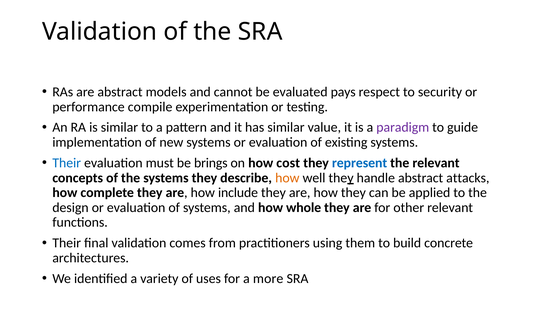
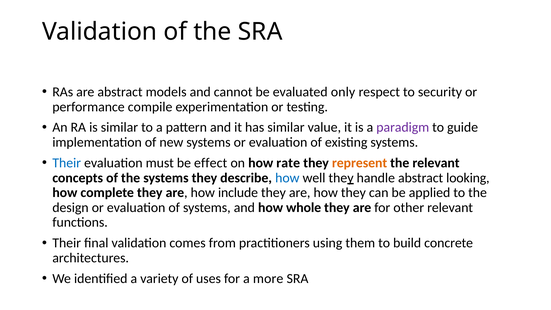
pays: pays -> only (343, 92)
brings: brings -> effect (211, 163)
cost: cost -> rate (288, 163)
represent colour: blue -> orange (360, 163)
how colour: orange -> blue (287, 178)
attacks: attacks -> looking (468, 178)
